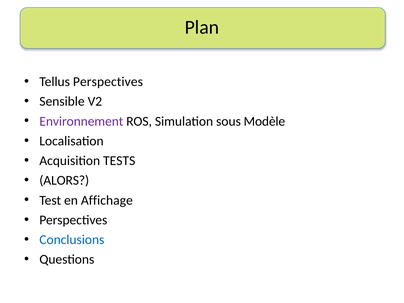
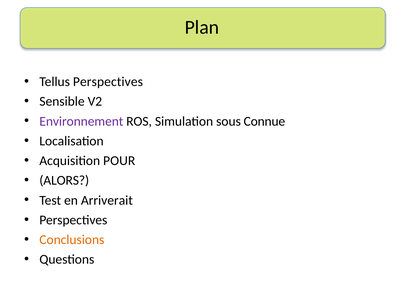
Modèle: Modèle -> Connue (264, 121)
TESTS: TESTS -> POUR (119, 161)
Affichage: Affichage -> Arriverait (107, 200)
Conclusions colour: blue -> orange (72, 240)
